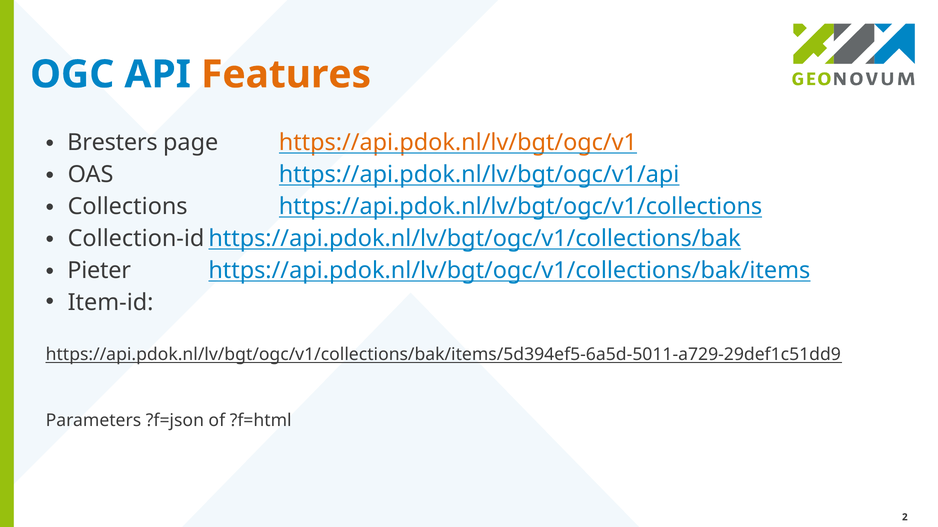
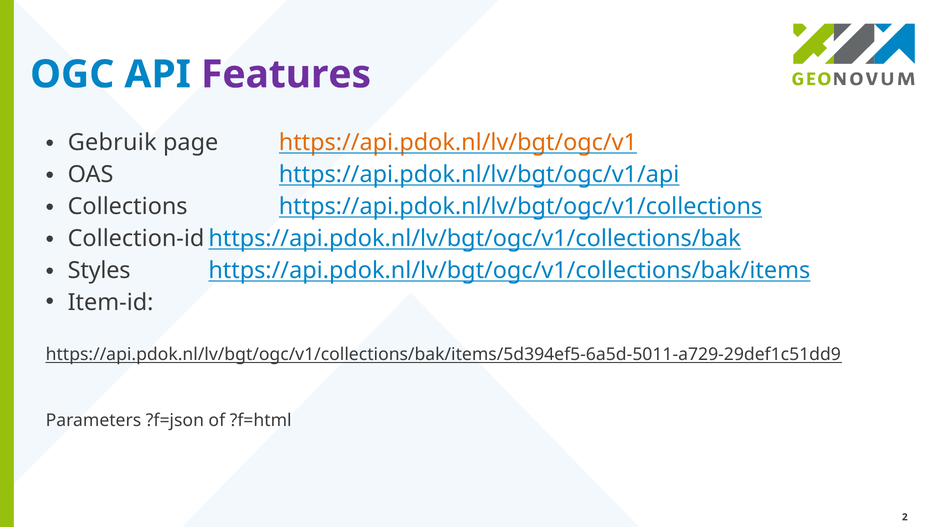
Features colour: orange -> purple (286, 75)
Bresters: Bresters -> Gebruik (112, 143)
Pieter: Pieter -> Styles (99, 271)
